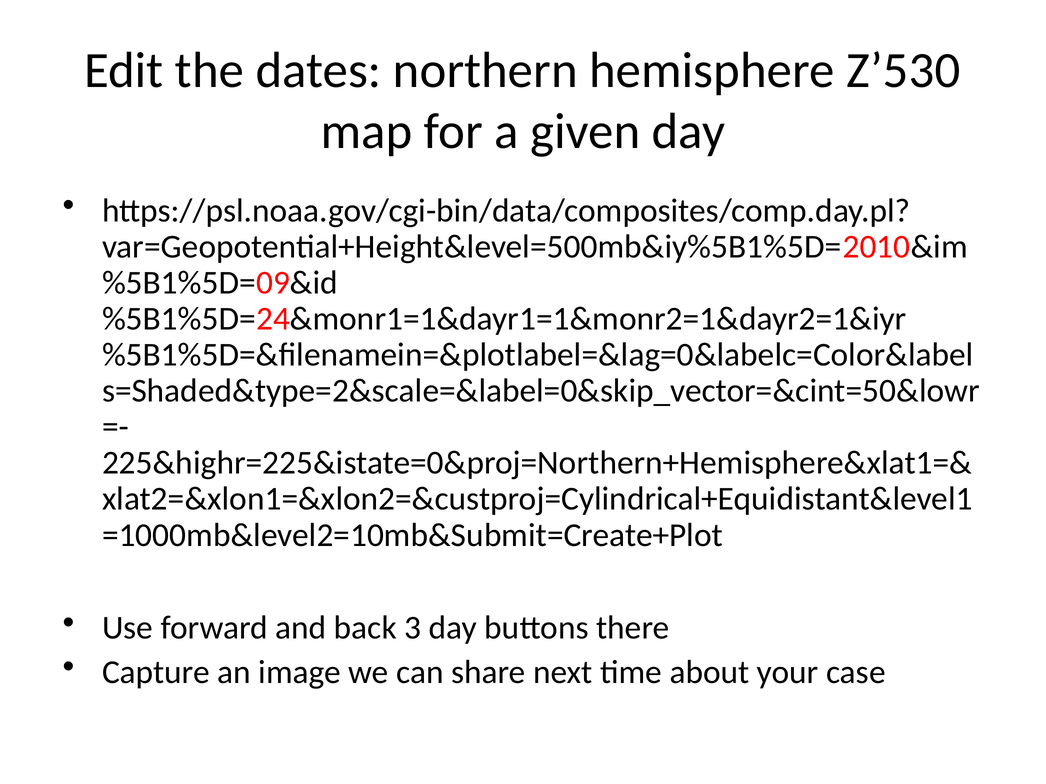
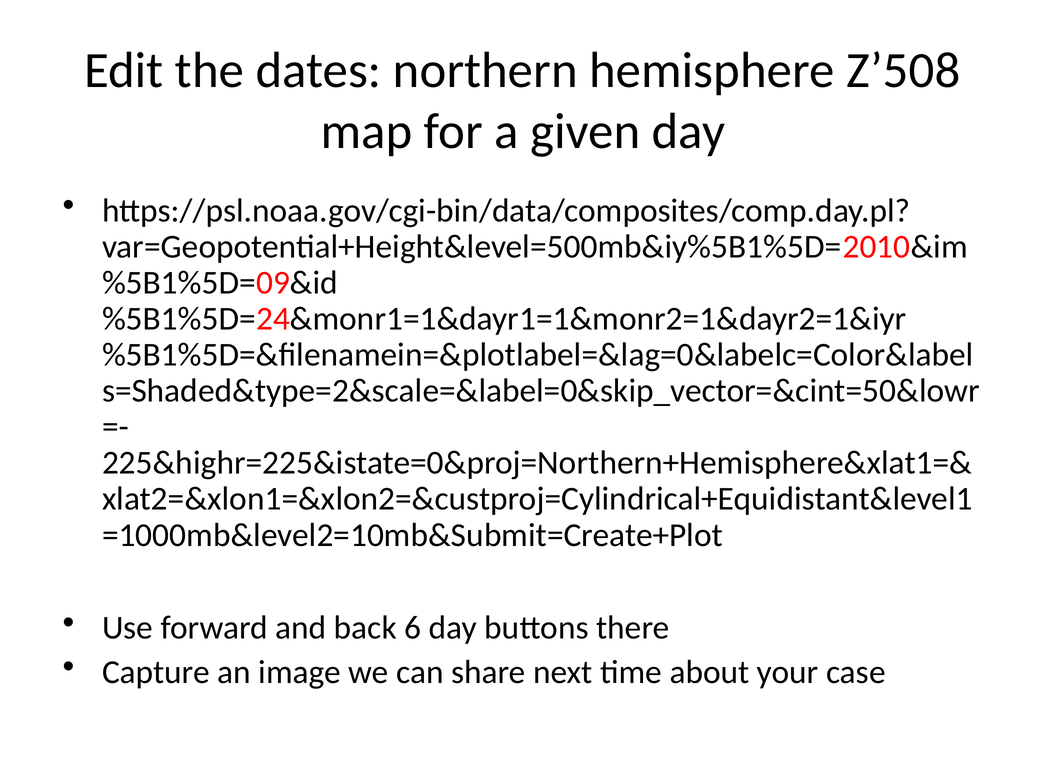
Z’530: Z’530 -> Z’508 (903, 71)
3: 3 -> 6 (413, 628)
